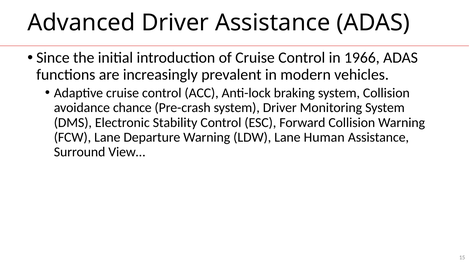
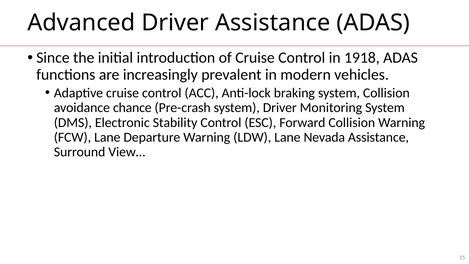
1966: 1966 -> 1918 (362, 58)
Human: Human -> Nevada (324, 137)
